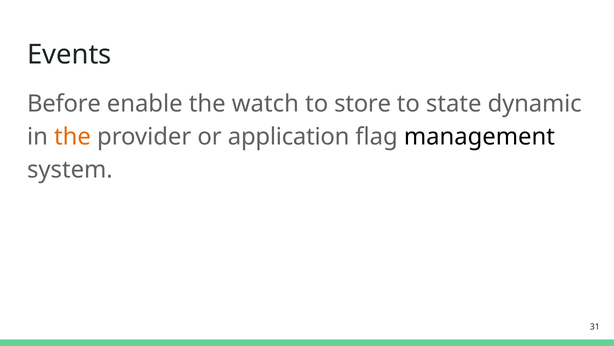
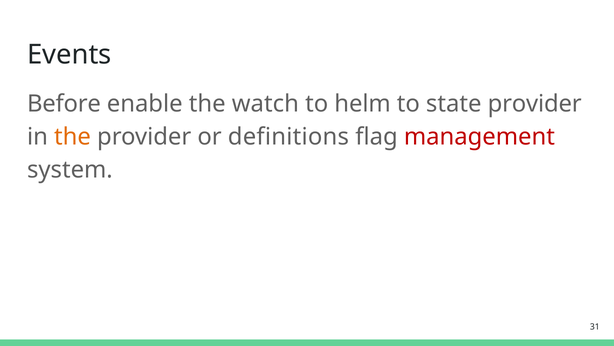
store: store -> helm (363, 104)
state dynamic: dynamic -> provider (535, 104)
application: application -> definitions (288, 137)
management colour: black -> red (479, 137)
